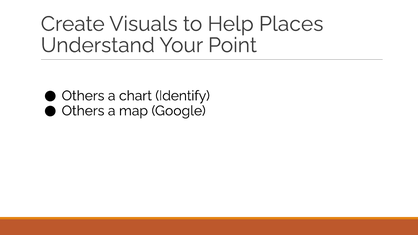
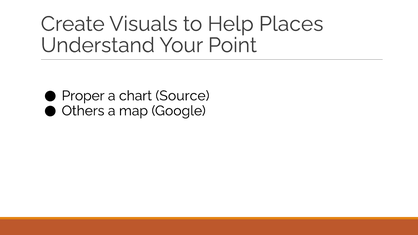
Others: Others -> Proper (83, 96)
Identify: Identify -> Source (182, 96)
